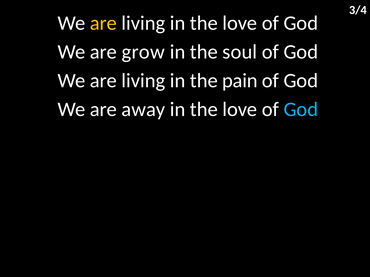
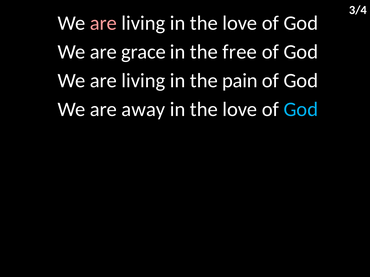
are colour: yellow -> pink (103, 23)
grow: grow -> grace (143, 52)
soul: soul -> free (240, 52)
